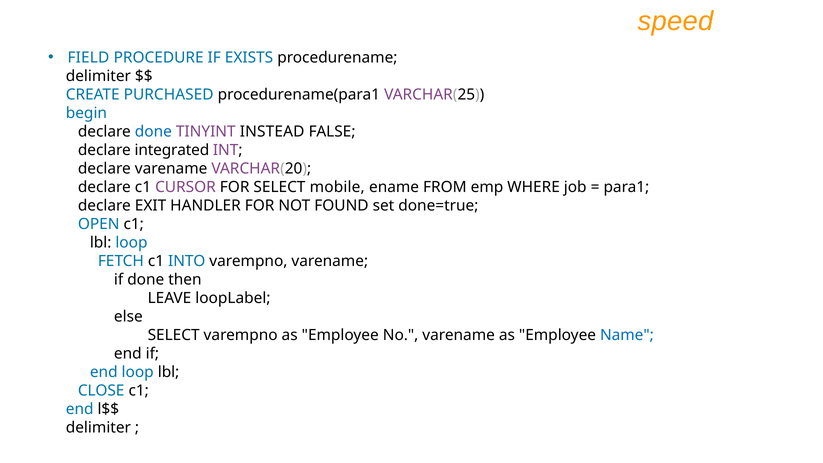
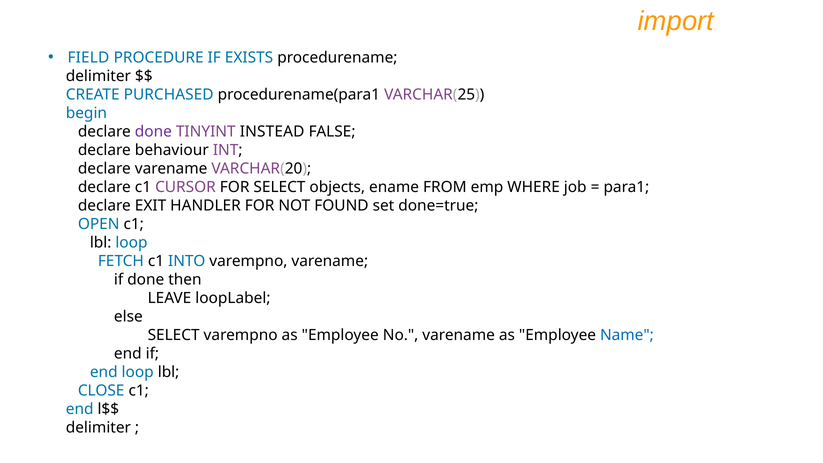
speed: speed -> import (676, 21)
done colour: blue -> purple (153, 132)
integrated: integrated -> behaviour (172, 150)
mobile: mobile -> objects (337, 187)
